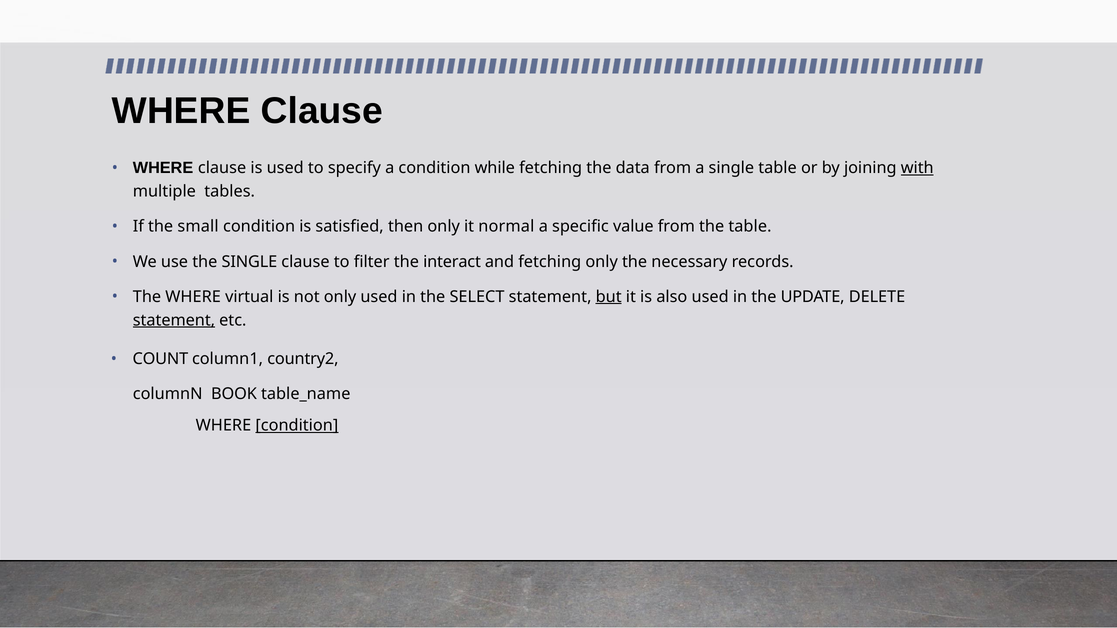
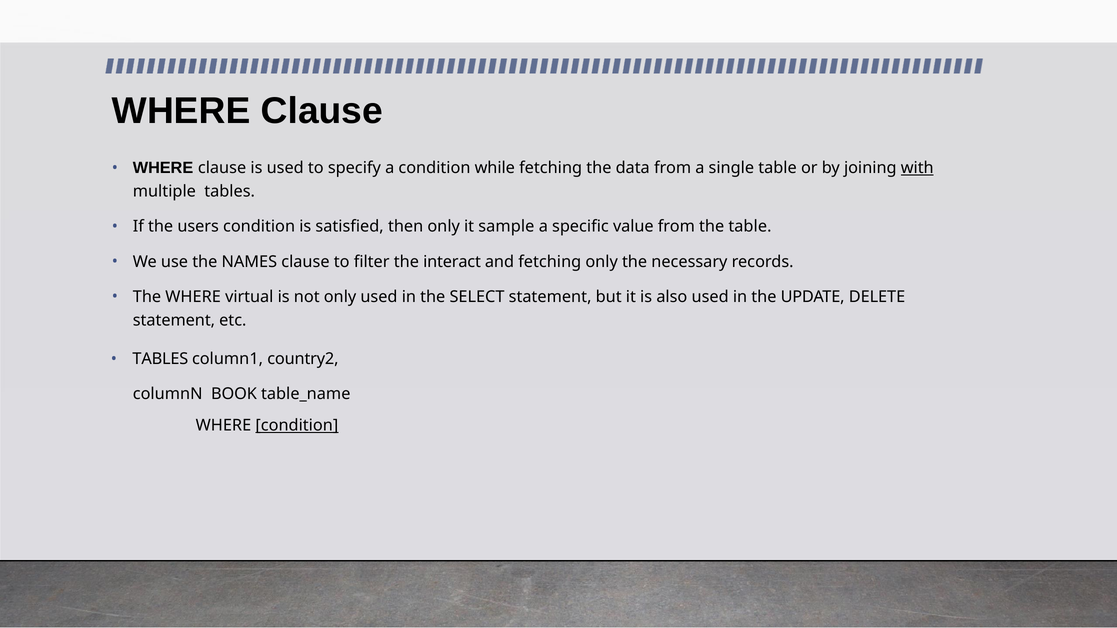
small: small -> users (198, 227)
normal: normal -> sample (506, 227)
the SINGLE: SINGLE -> NAMES (249, 262)
but underline: present -> none (609, 297)
statement underline: present -> none (174, 320)
COUNT: COUNT -> TABLES (160, 359)
